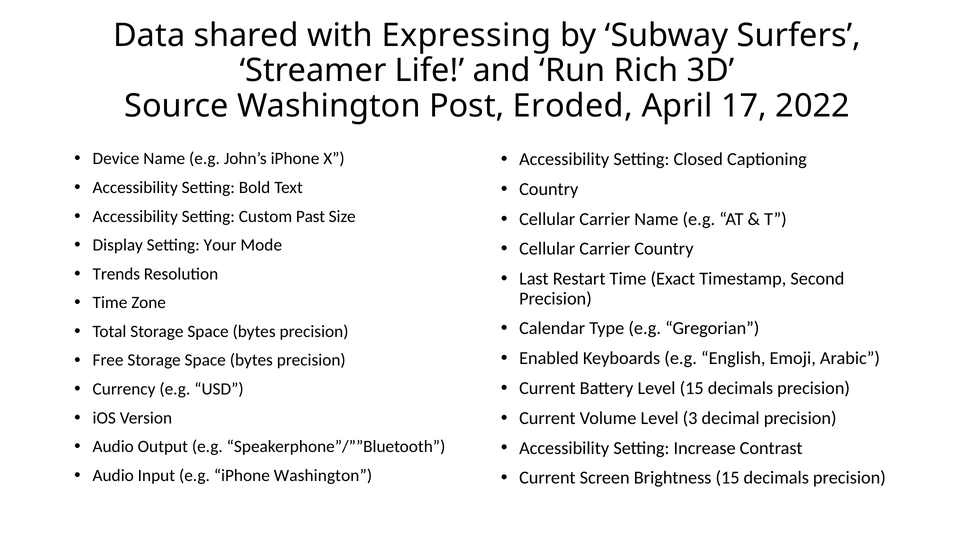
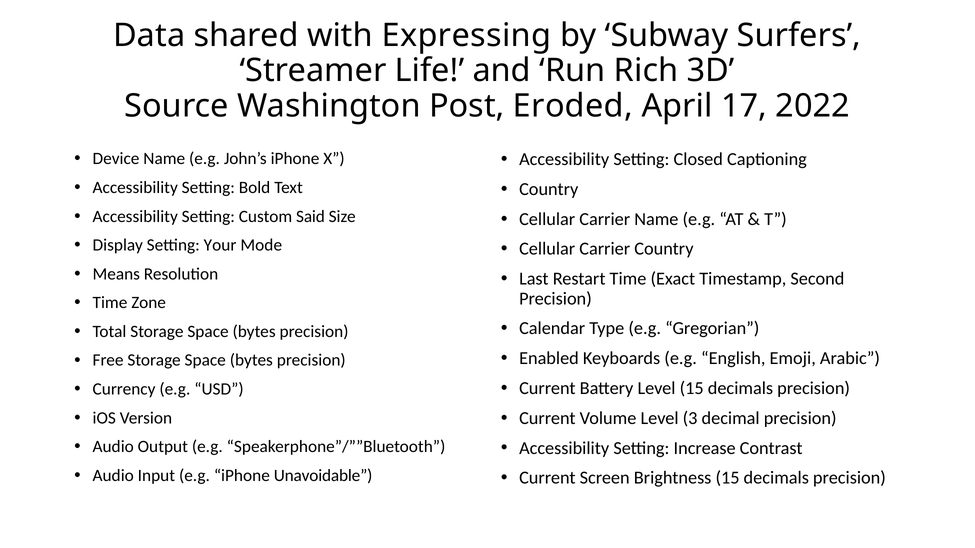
Past: Past -> Said (310, 216)
Trends: Trends -> Means (116, 274)
iPhone Washington: Washington -> Unavoidable (323, 476)
